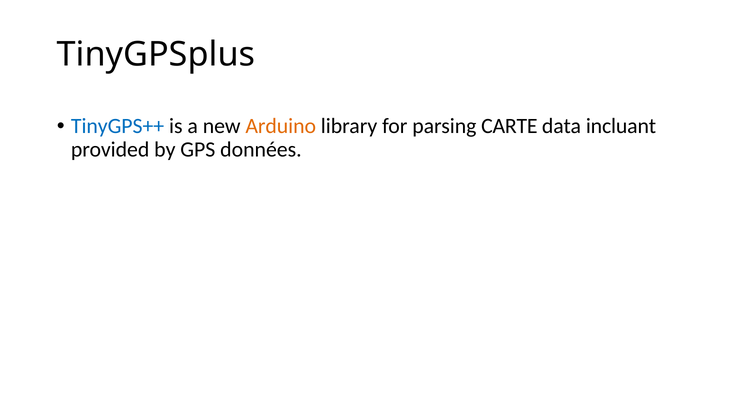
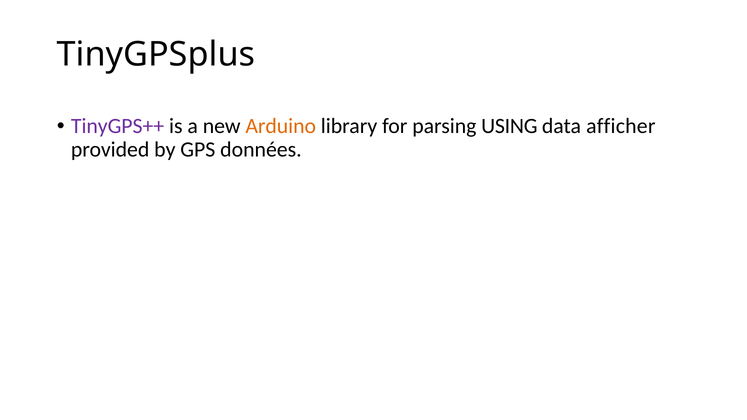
TinyGPS++ colour: blue -> purple (118, 126)
CARTE: CARTE -> USING (509, 126)
incluant: incluant -> afficher (621, 126)
